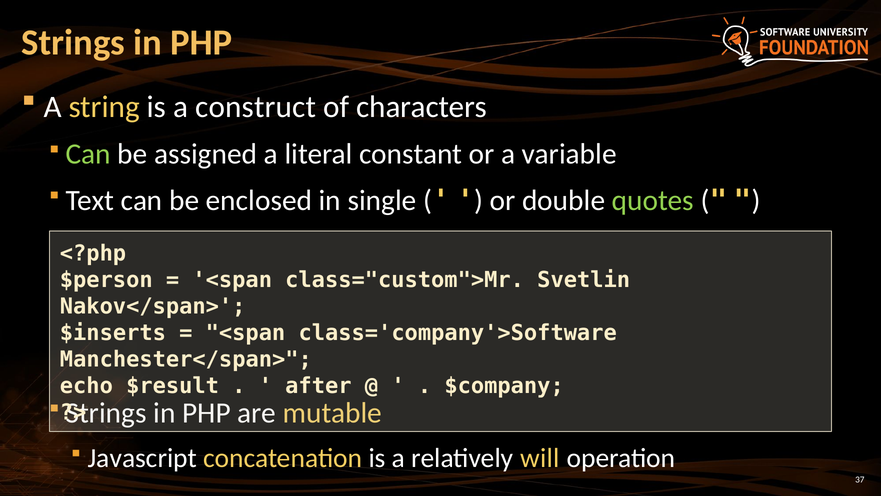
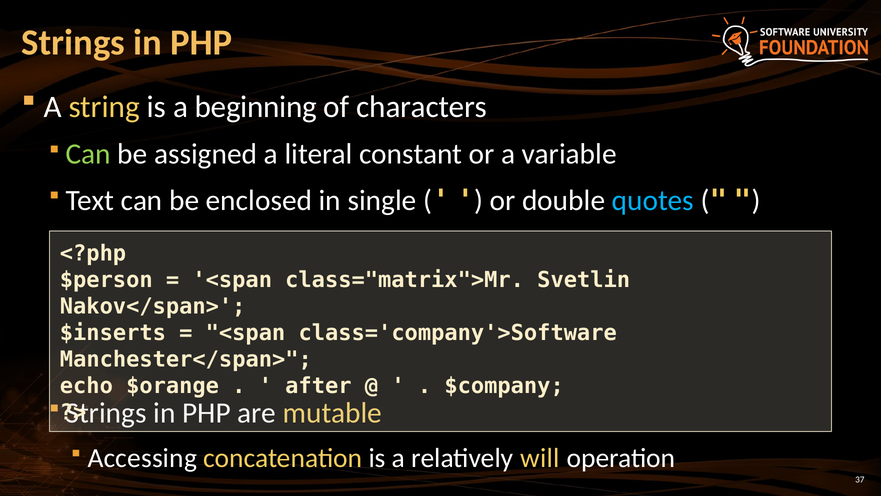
construct: construct -> beginning (256, 107)
quotes colour: light green -> light blue (653, 200)
class="custom">Mr: class="custom">Mr -> class="matrix">Mr (405, 280)
$result: $result -> $orange (173, 386)
Javascript: Javascript -> Accessing (142, 458)
